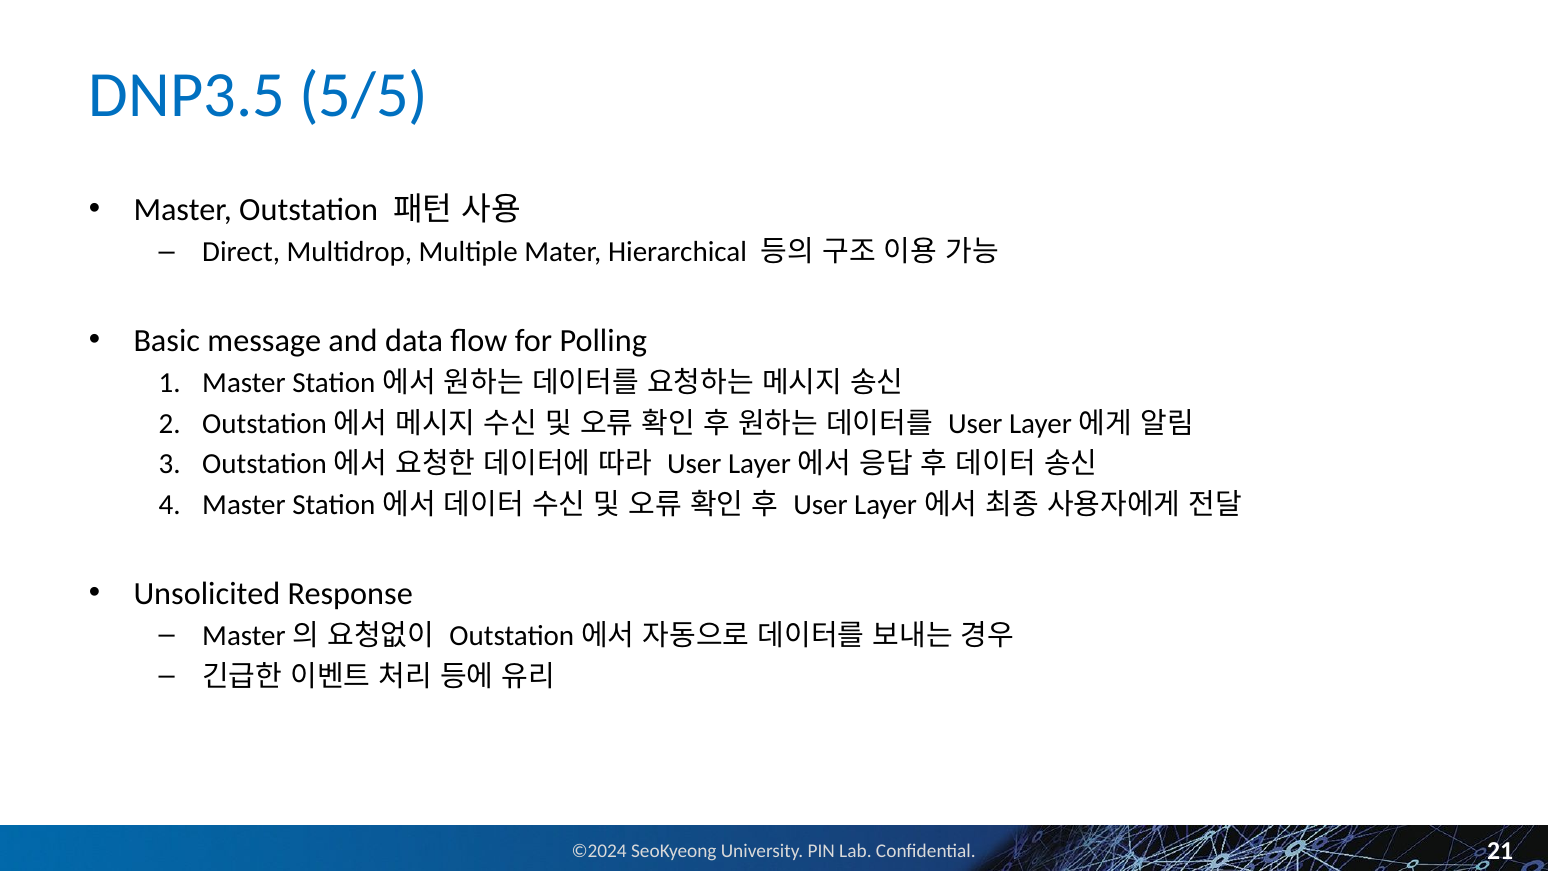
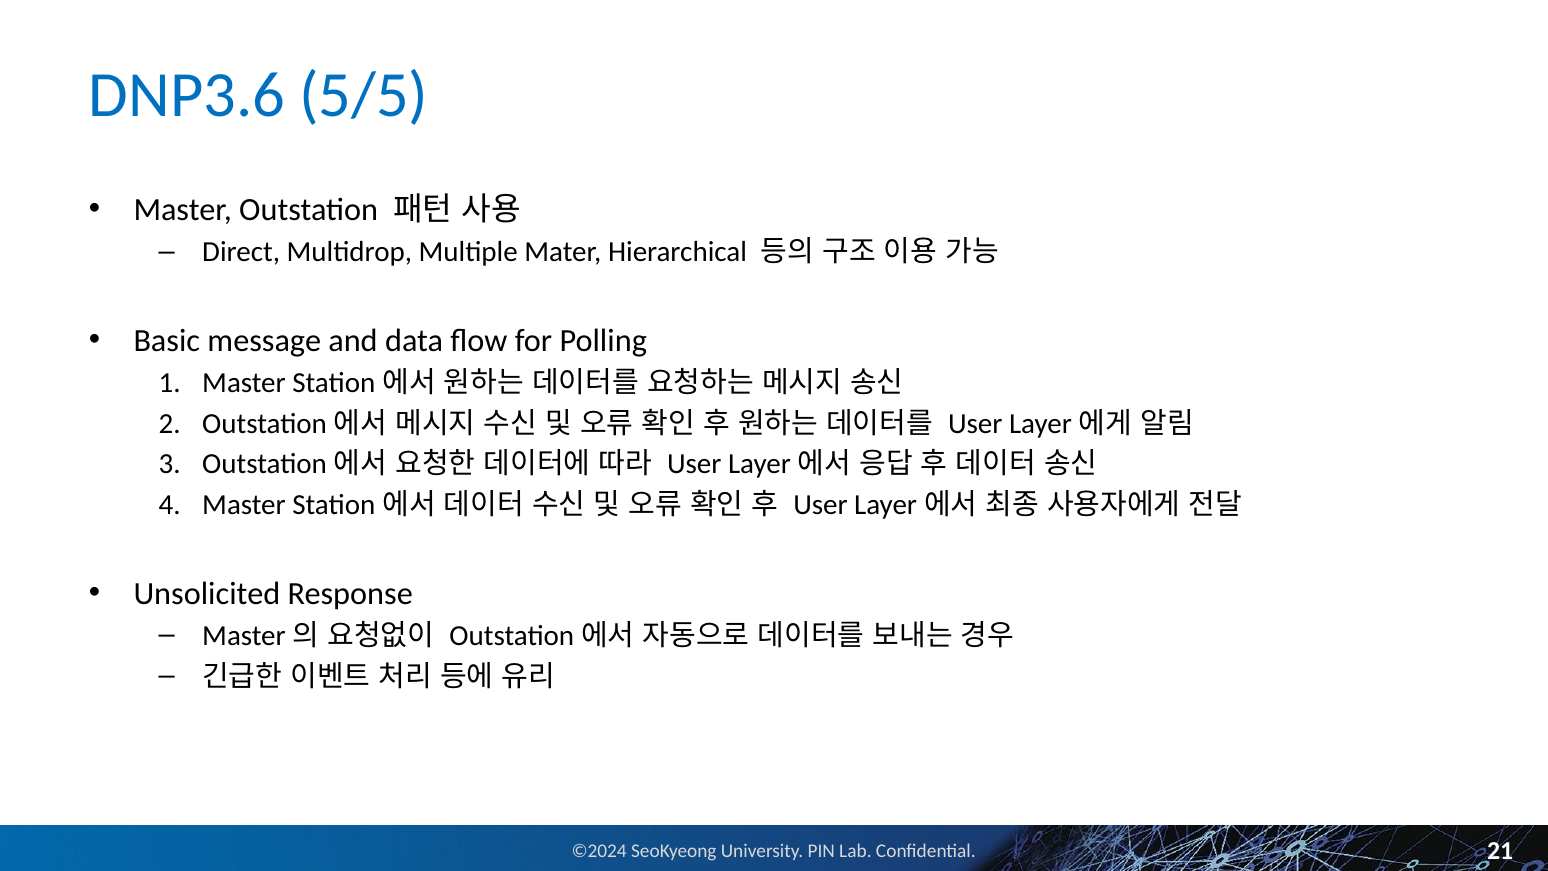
DNP3.5: DNP3.5 -> DNP3.6 (187, 95)
